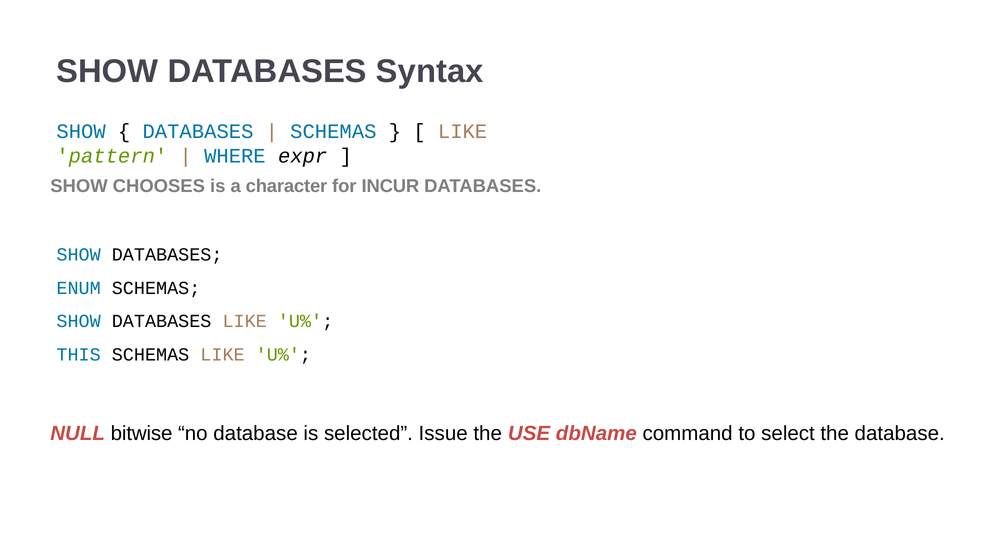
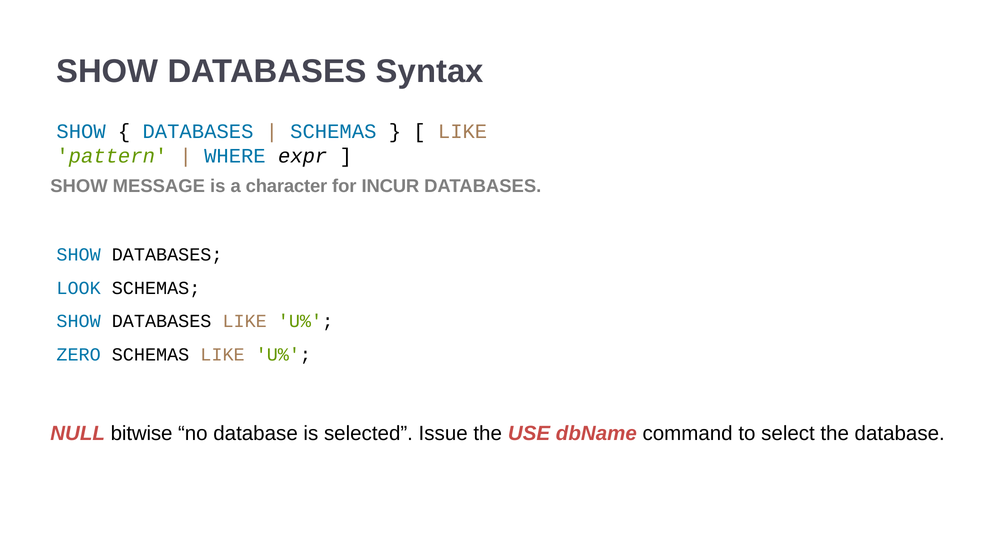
CHOOSES: CHOOSES -> MESSAGE (159, 186)
ENUM: ENUM -> LOOK (79, 288)
THIS: THIS -> ZERO (79, 354)
